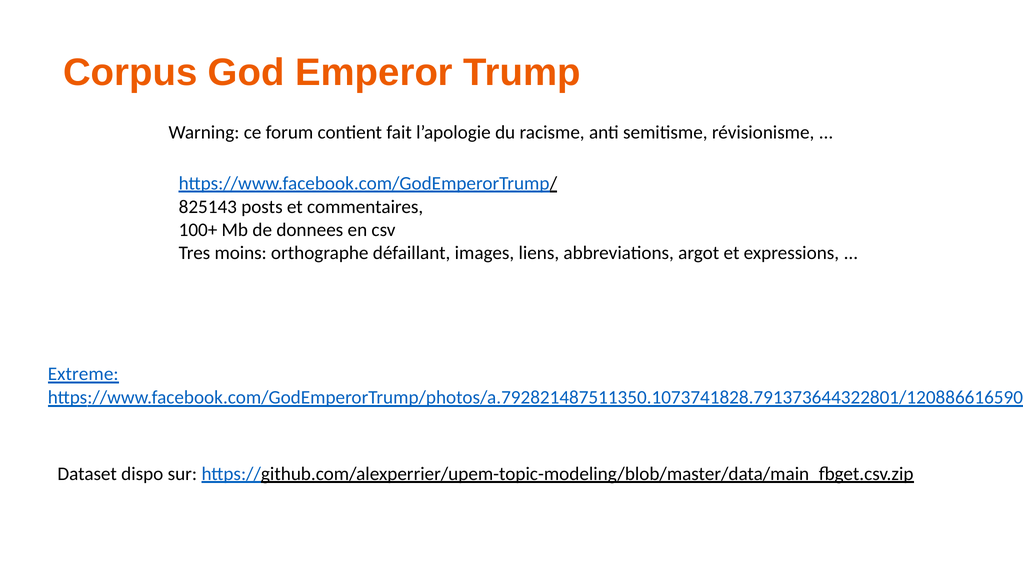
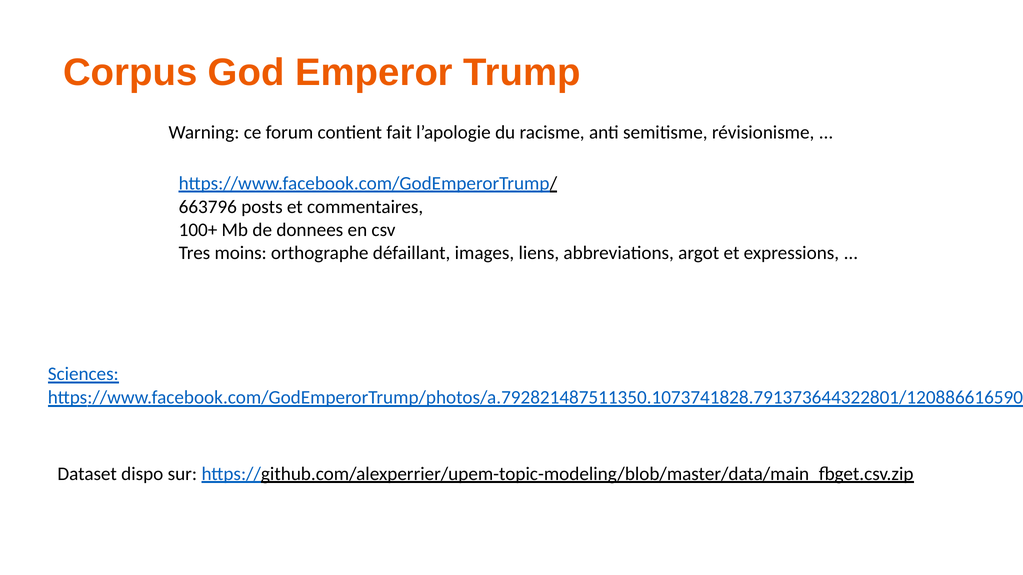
825143: 825143 -> 663796 (208, 207)
Extreme: Extreme -> Sciences (83, 374)
